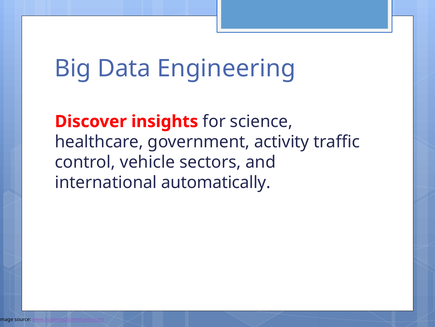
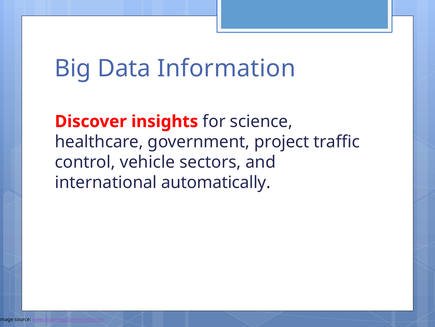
Engineering: Engineering -> Information (226, 68)
activity: activity -> project (282, 142)
